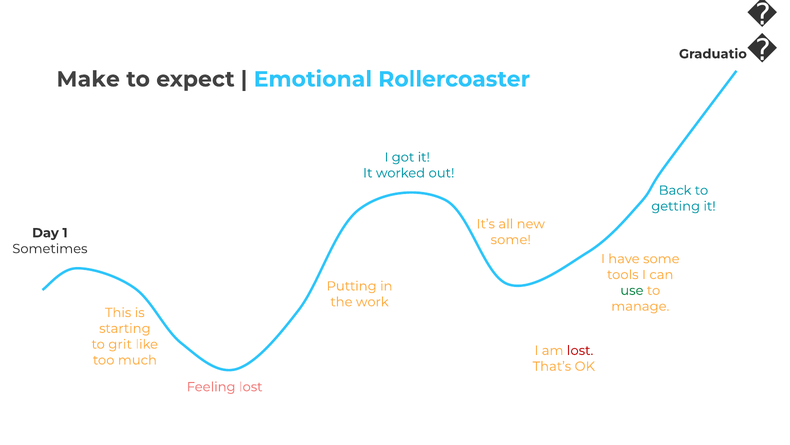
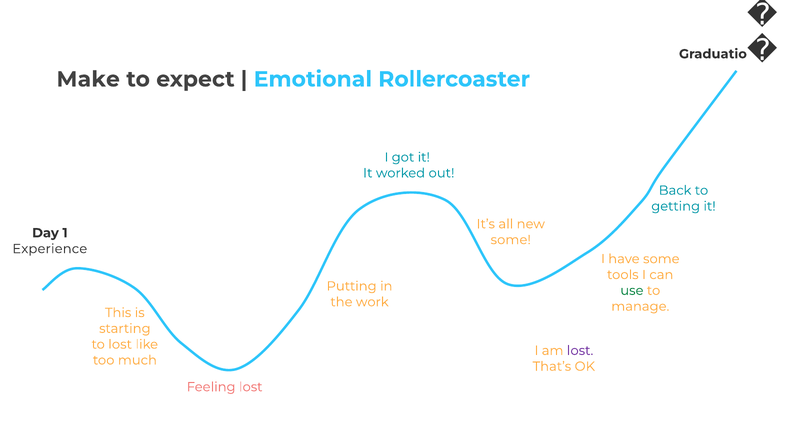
Sometimes: Sometimes -> Experience (50, 248)
to grit: grit -> lost (120, 344)
lost colour: red -> purple (580, 350)
